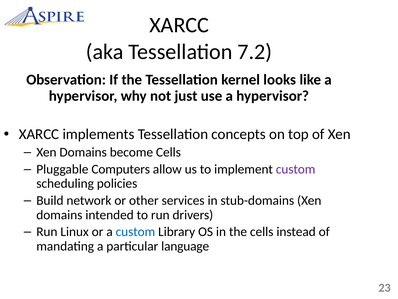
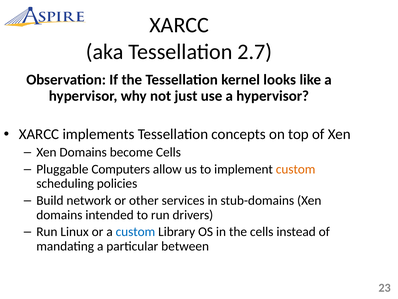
7.2: 7.2 -> 2.7 (255, 52)
custom colour: purple -> orange (296, 169)
language: language -> between (185, 246)
